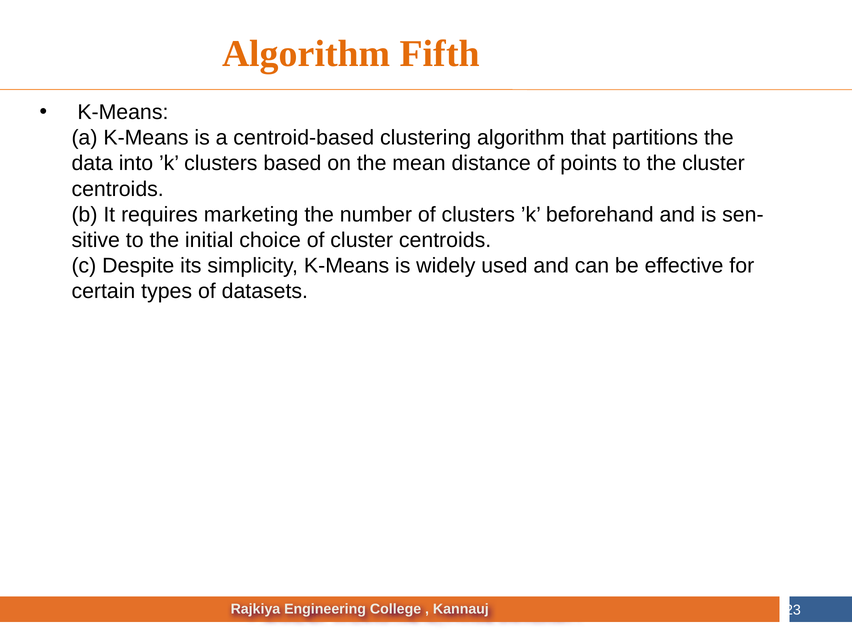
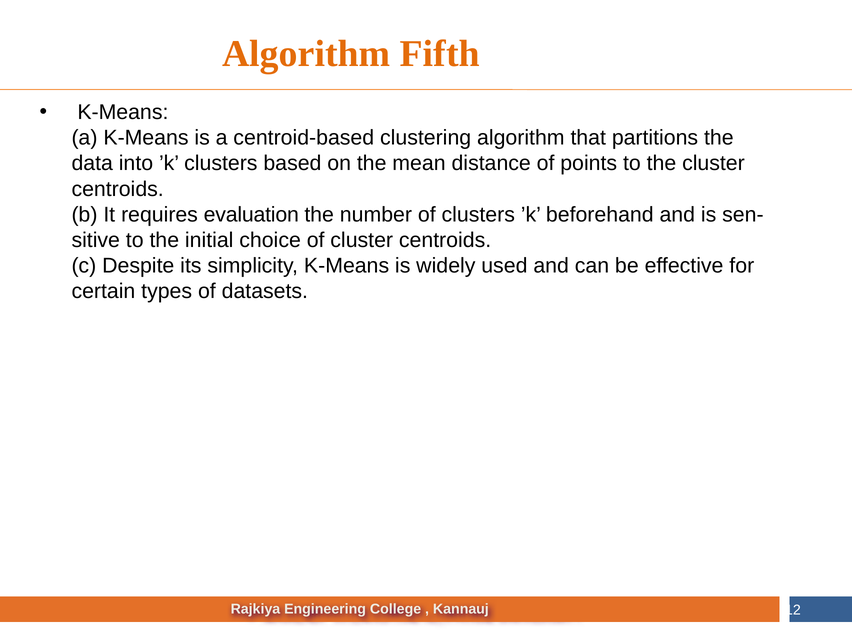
marketing: marketing -> evaluation (251, 215)
23: 23 -> 12 (793, 610)
